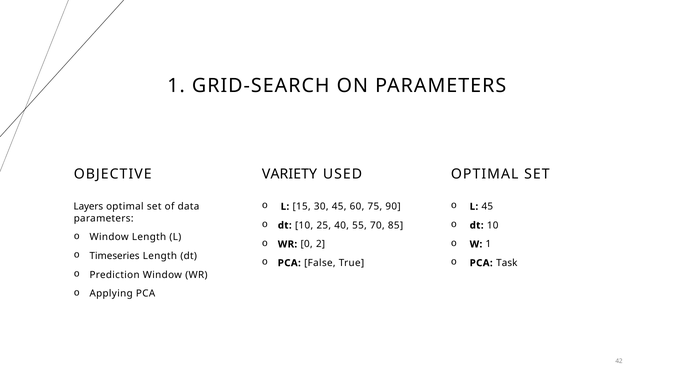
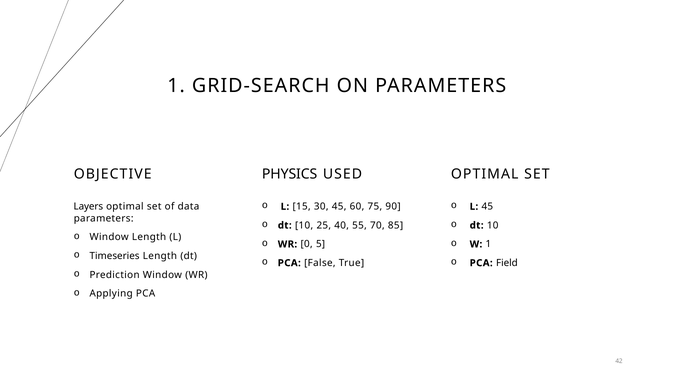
VARIETY: VARIETY -> PHYSICS (290, 174)
2: 2 -> 5 (321, 244)
Task: Task -> Field (507, 263)
